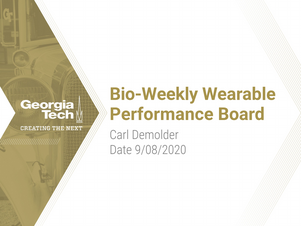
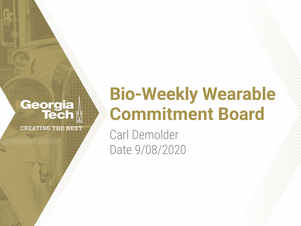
Performance: Performance -> Commitment (162, 114)
